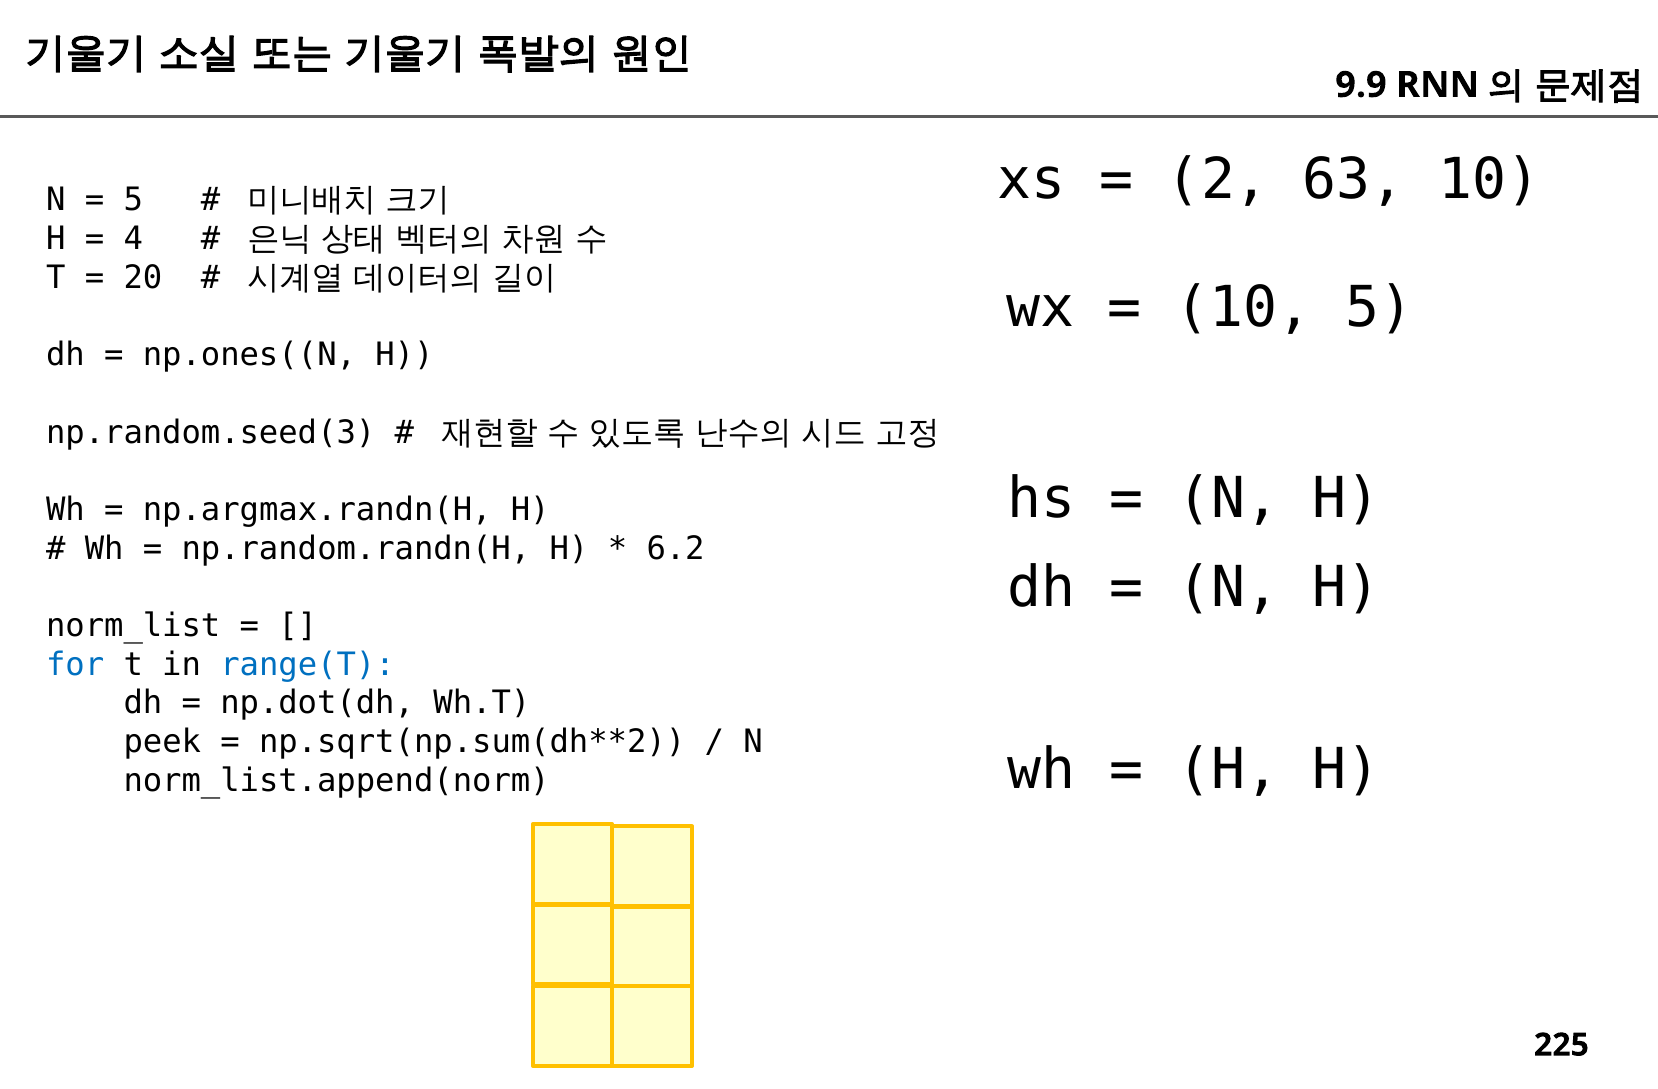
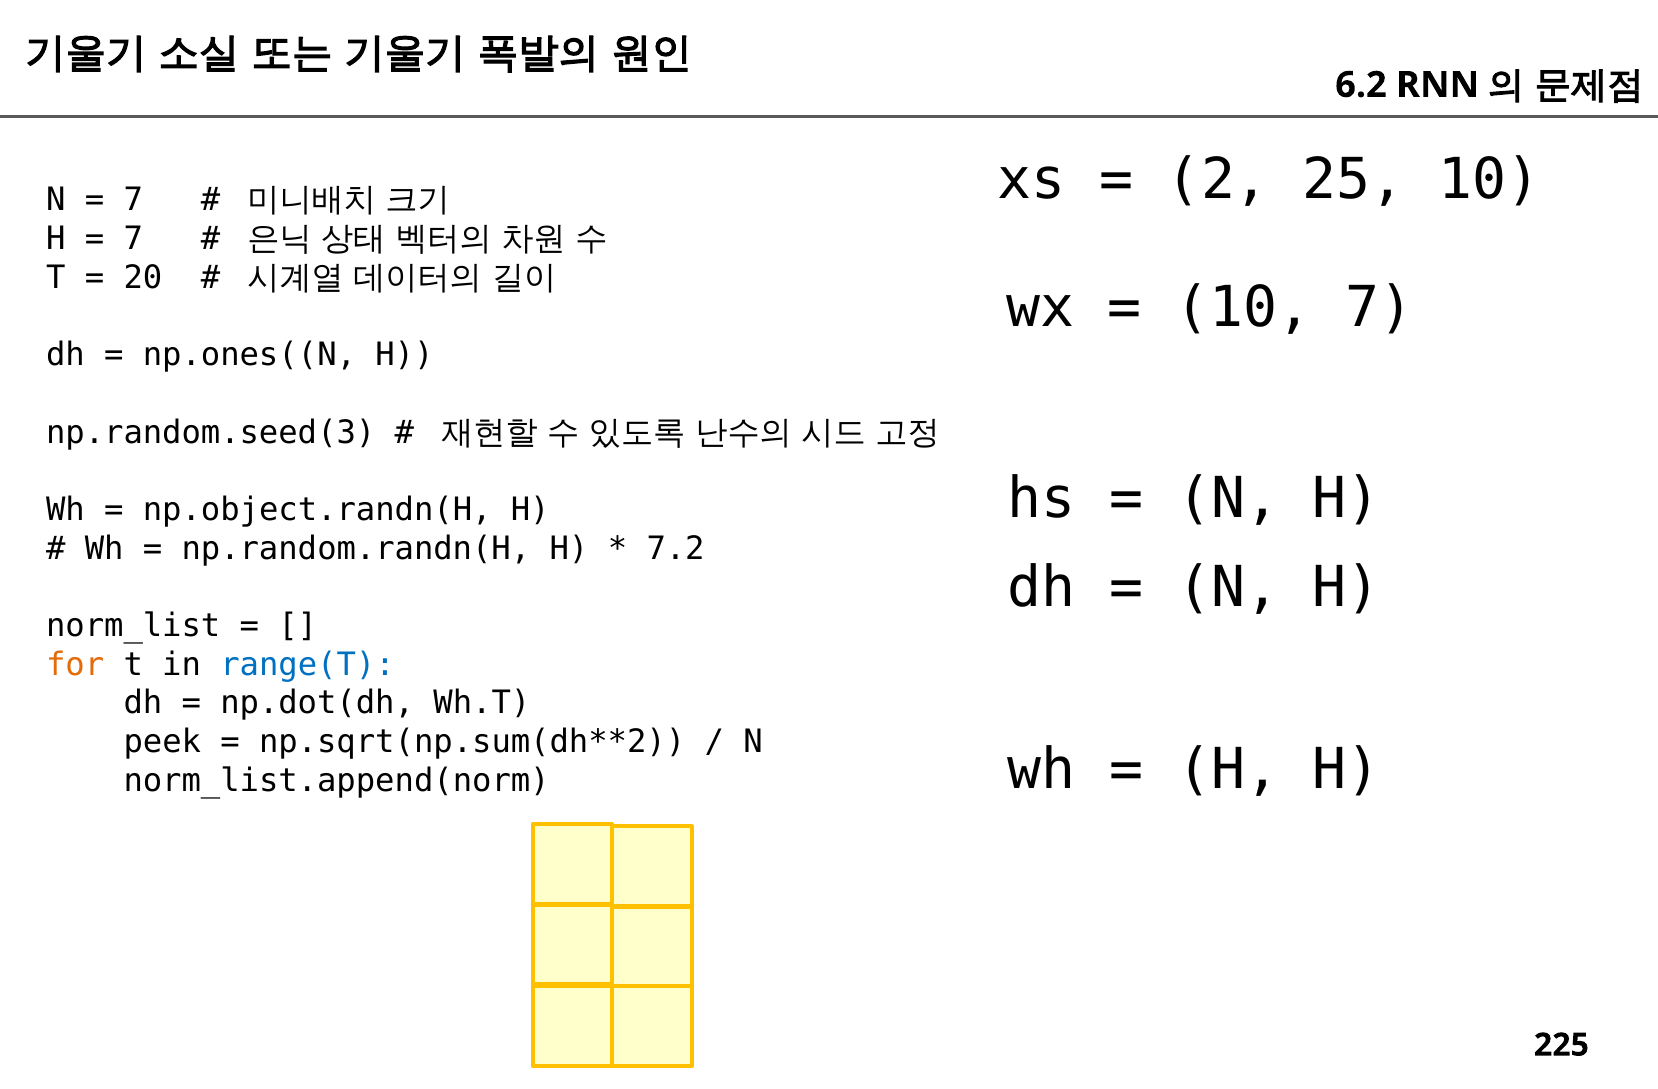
9.9: 9.9 -> 6.2 (1361, 85)
63: 63 -> 25 (1354, 180)
5: 5 -> 7 (133, 200)
4: 4 -> 7 (133, 239)
10 5: 5 -> 7 (1379, 307)
np.argmax.randn(H: np.argmax.randn(H -> np.object.randn(H (317, 510)
6.2: 6.2 -> 7.2 (676, 549)
for colour: blue -> orange (75, 665)
